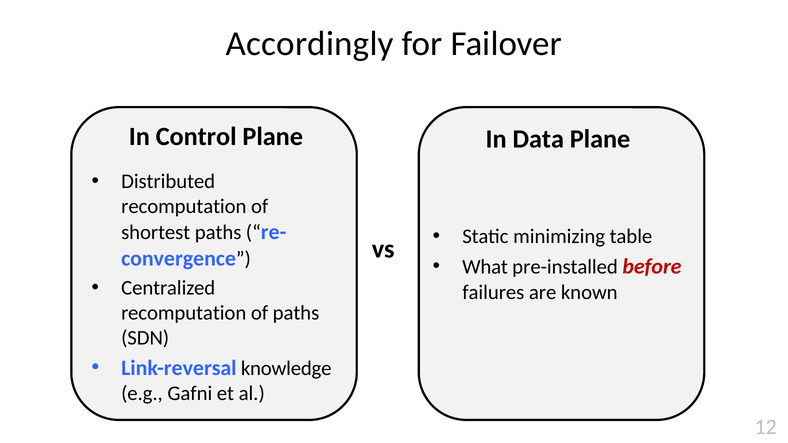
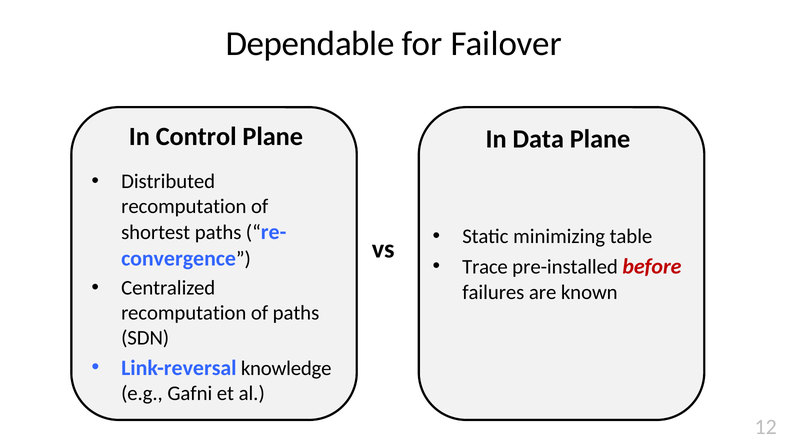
Accordingly: Accordingly -> Dependable (310, 44)
What: What -> Trace (485, 267)
